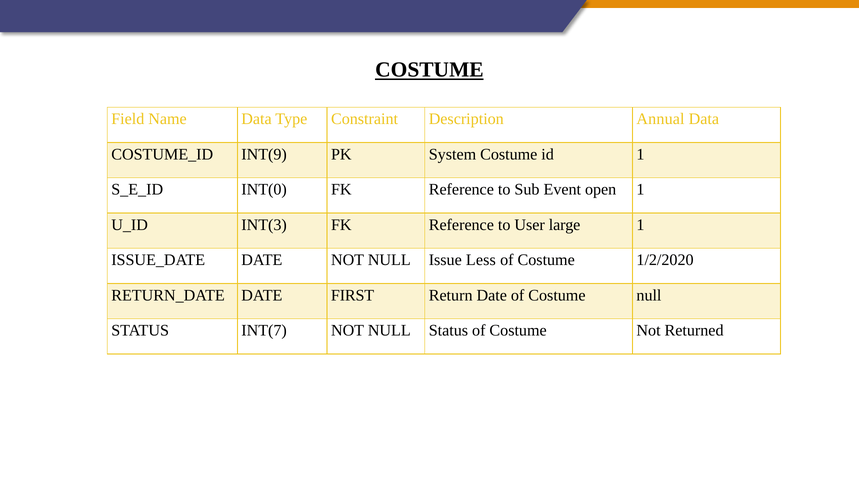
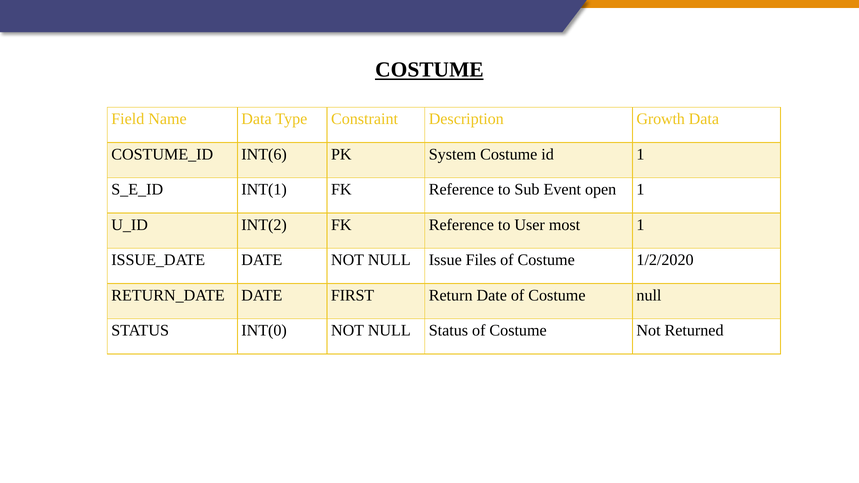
Annual: Annual -> Growth (661, 119)
INT(9: INT(9 -> INT(6 (264, 154)
INT(0: INT(0 -> INT(1 (264, 190)
INT(3: INT(3 -> INT(2 (264, 225)
large: large -> most (565, 225)
Less: Less -> Files (481, 260)
INT(7: INT(7 -> INT(0 (264, 331)
